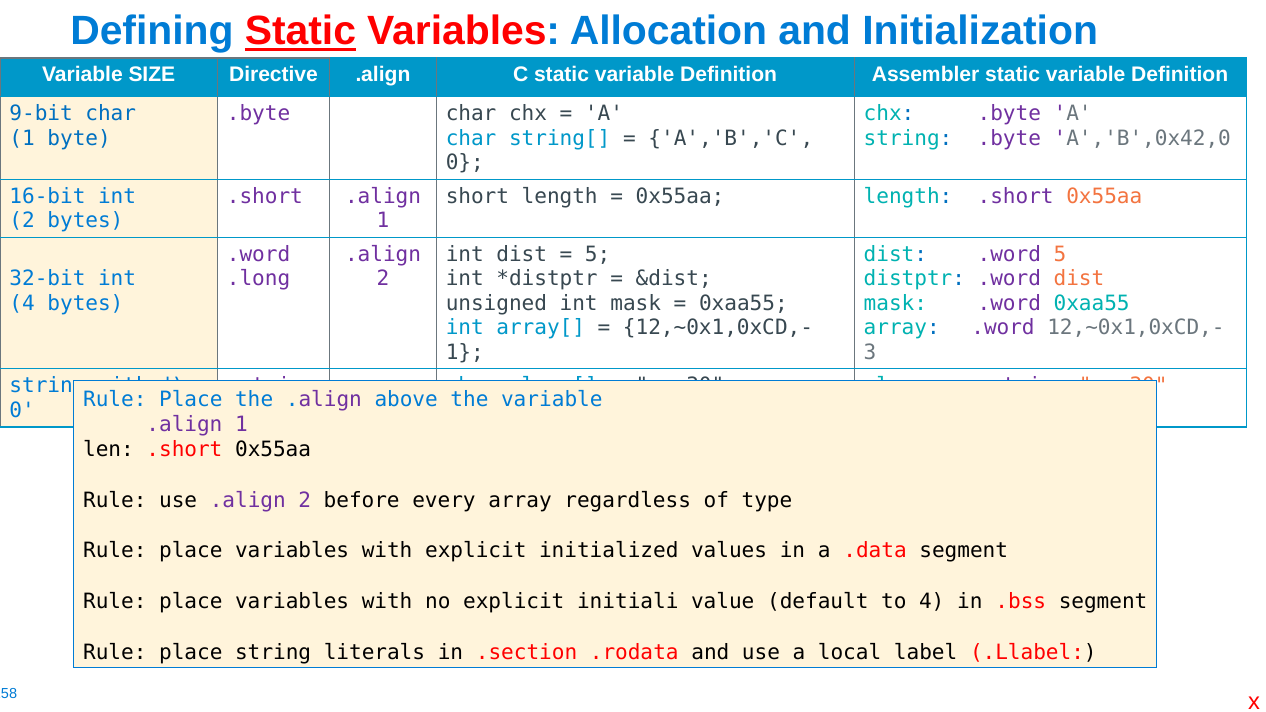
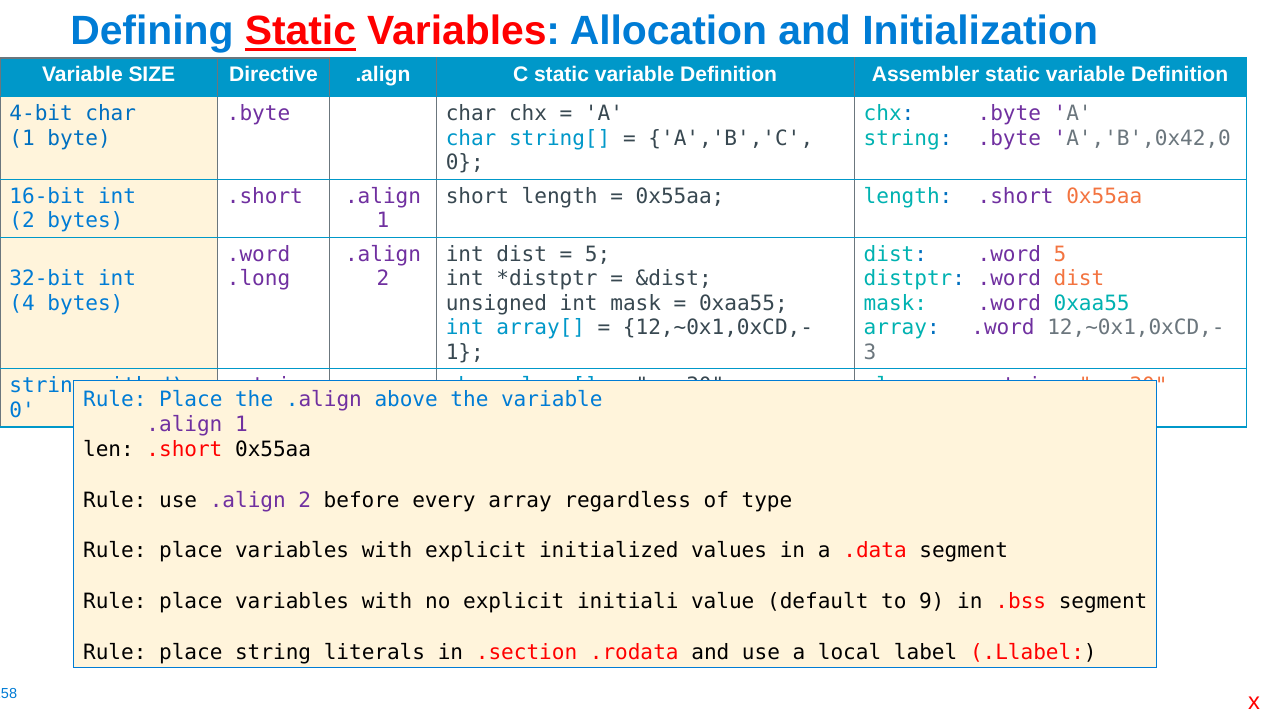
9-bit: 9-bit -> 4-bit (41, 114)
to 4: 4 -> 9 (932, 602)
